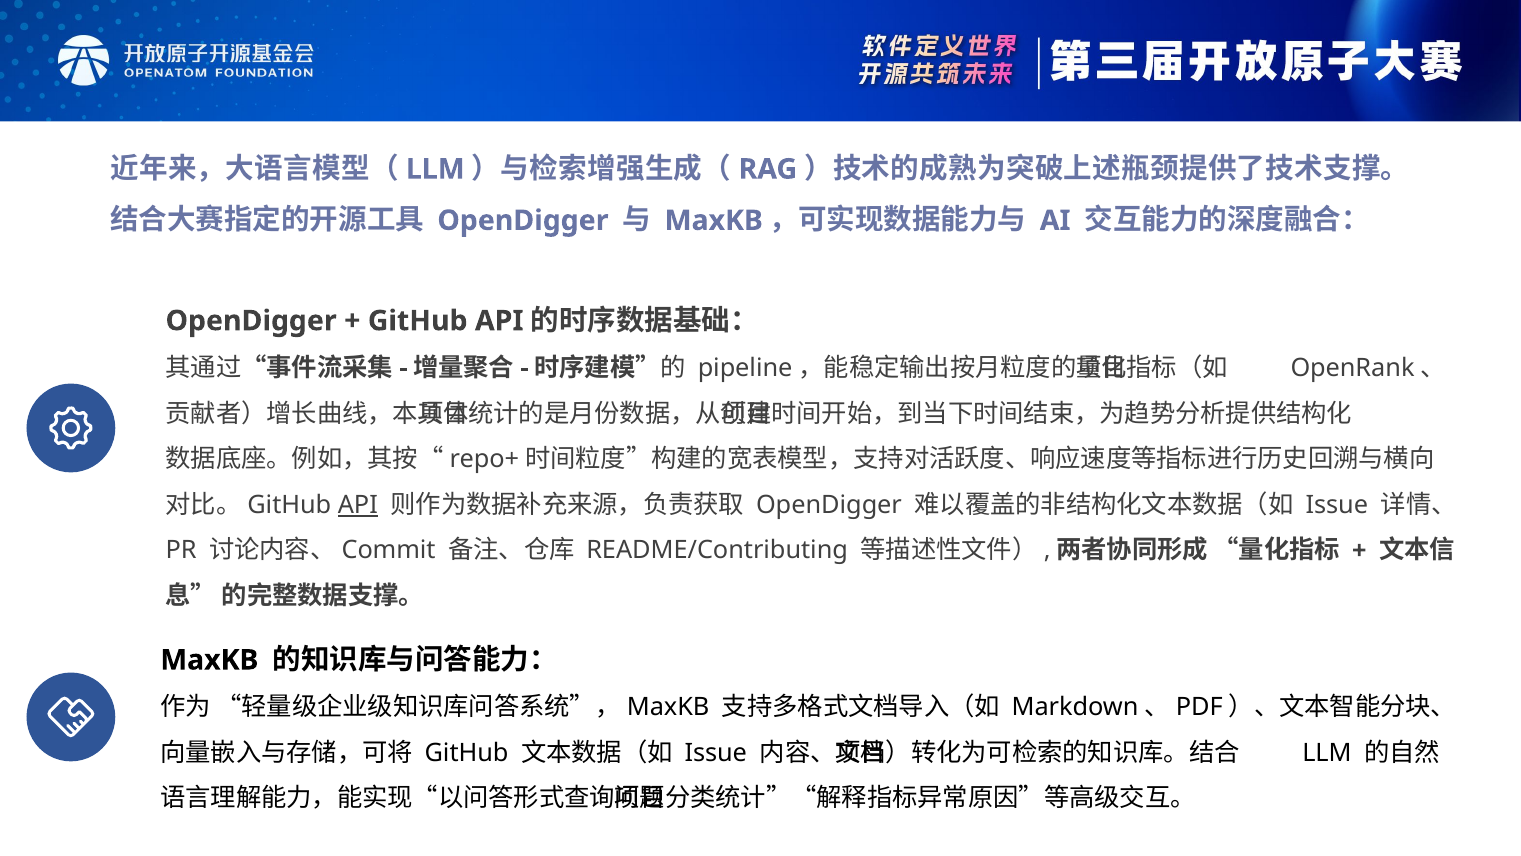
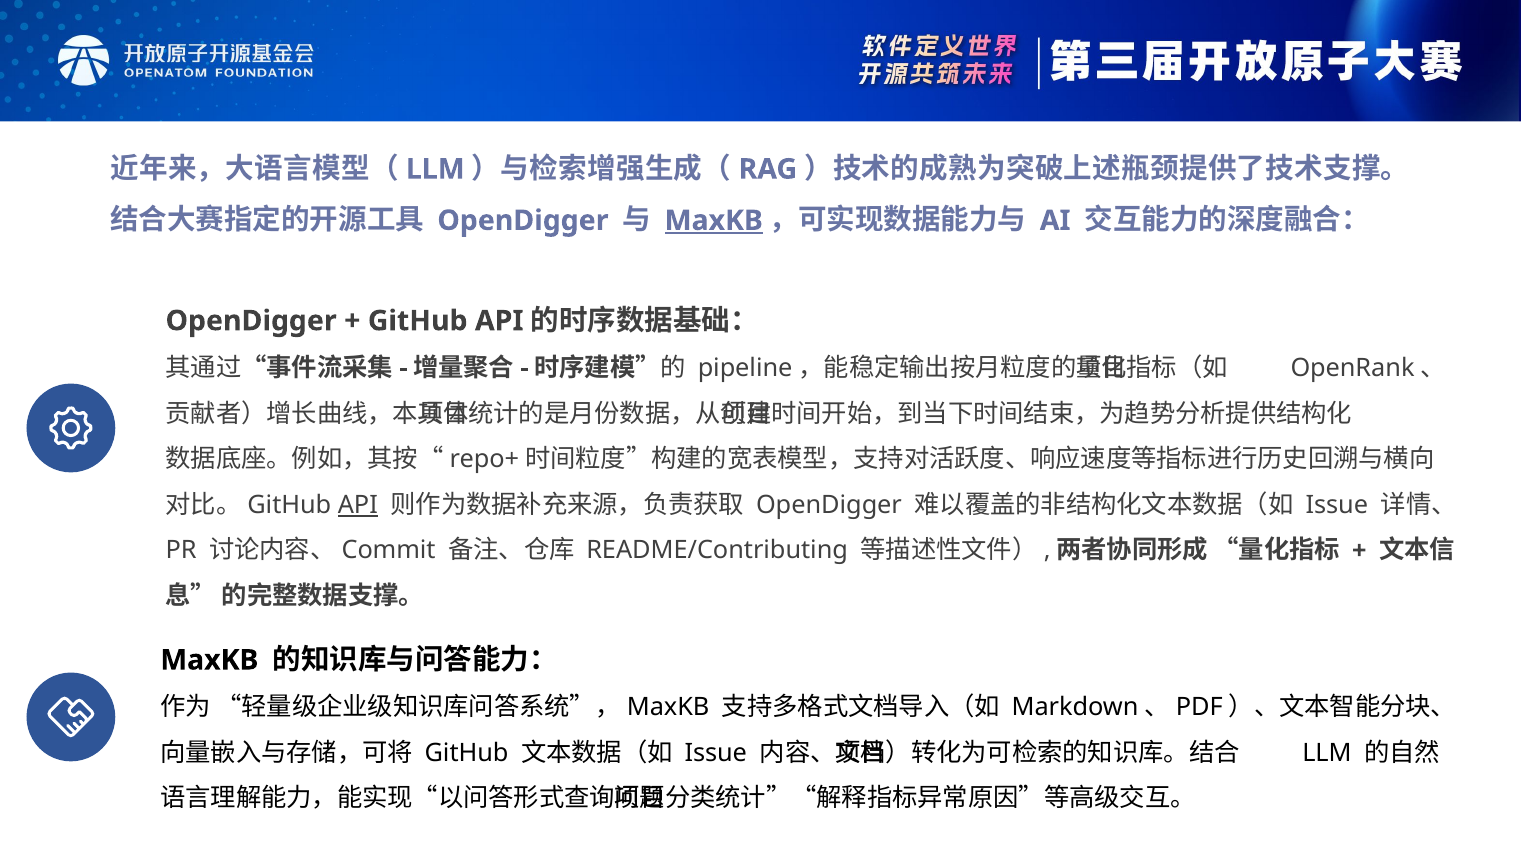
MaxKB underline: none -> present (714, 220)
